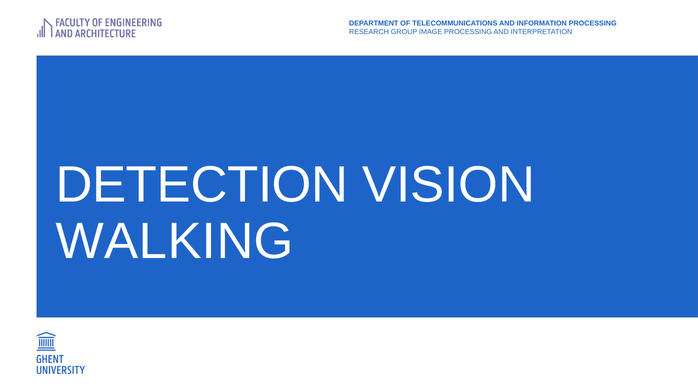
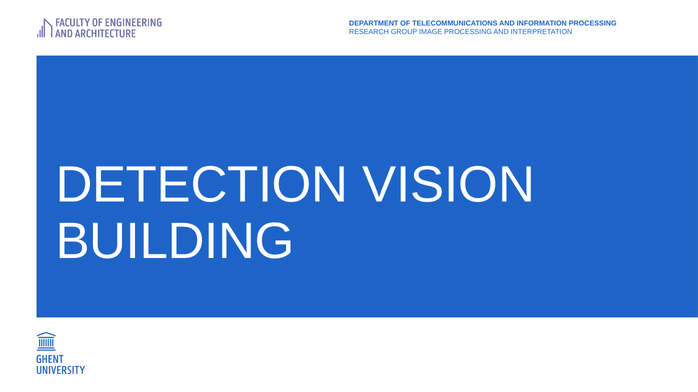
WALKING: WALKING -> BUILDING (175, 242)
